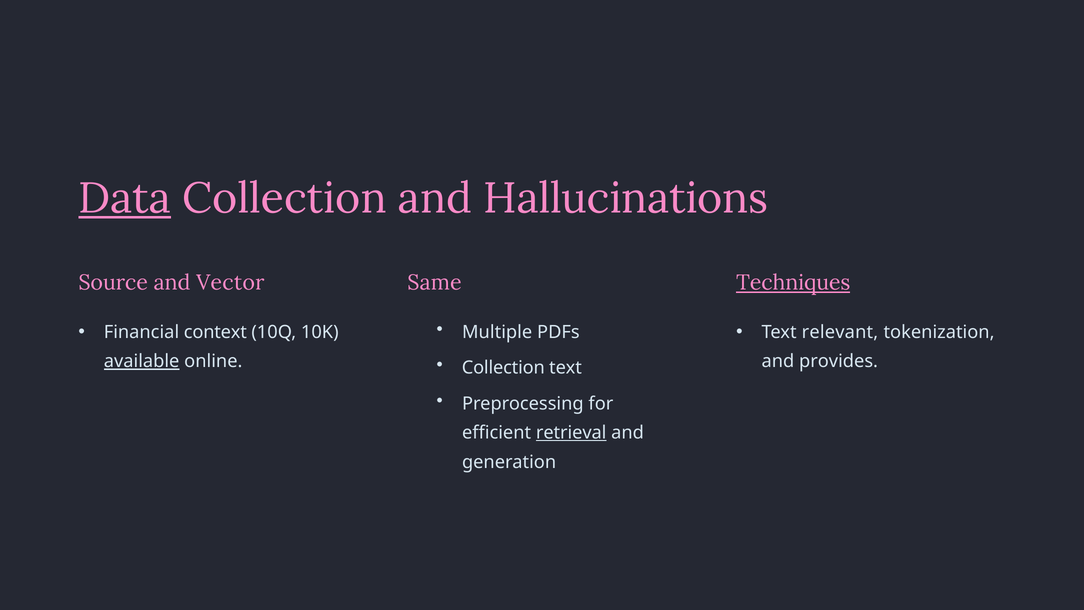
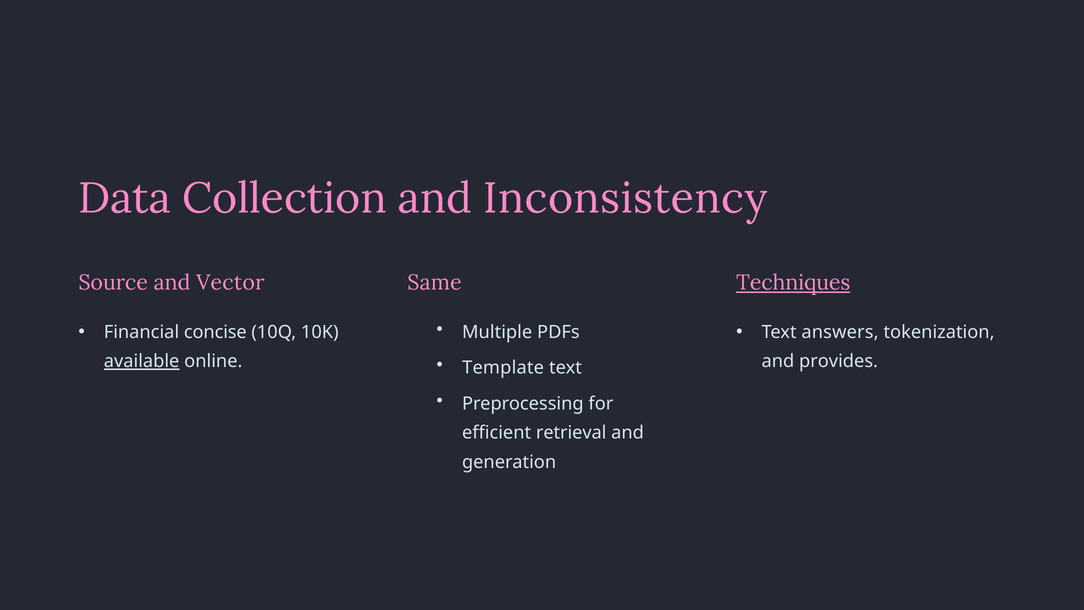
Data underline: present -> none (125, 199)
Hallucinations: Hallucinations -> Inconsistency (625, 199)
context: context -> concise (215, 332)
relevant: relevant -> answers (840, 332)
Collection: Collection -> Template (503, 368)
retrieval underline: present -> none (571, 433)
